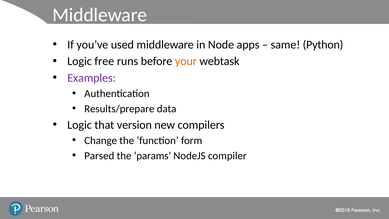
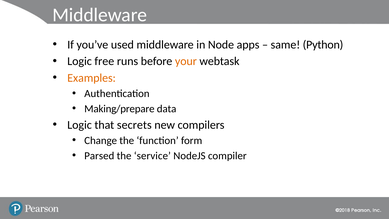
Examples colour: purple -> orange (92, 78)
Results/prepare: Results/prepare -> Making/prepare (119, 109)
version: version -> secrets (134, 125)
params: params -> service (152, 156)
